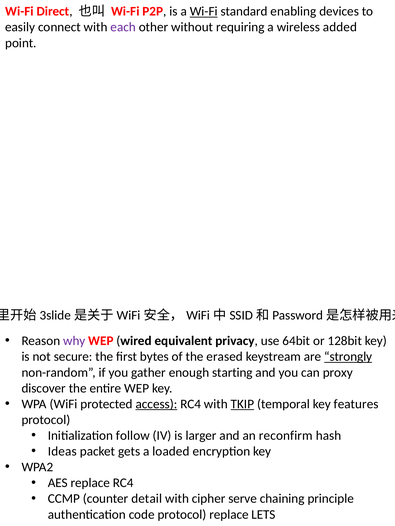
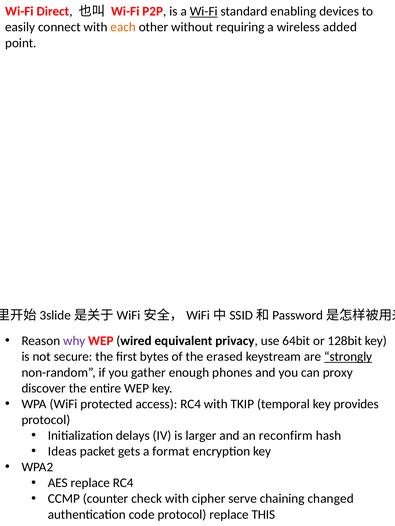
each colour: purple -> orange (123, 27)
starting: starting -> phones (232, 373)
access underline: present -> none (156, 404)
TKIP underline: present -> none (242, 404)
features: features -> provides (356, 404)
follow: follow -> delays (133, 436)
loaded: loaded -> format (171, 452)
detail: detail -> check (147, 499)
principle: principle -> changed (331, 499)
LETS: LETS -> THIS (263, 515)
